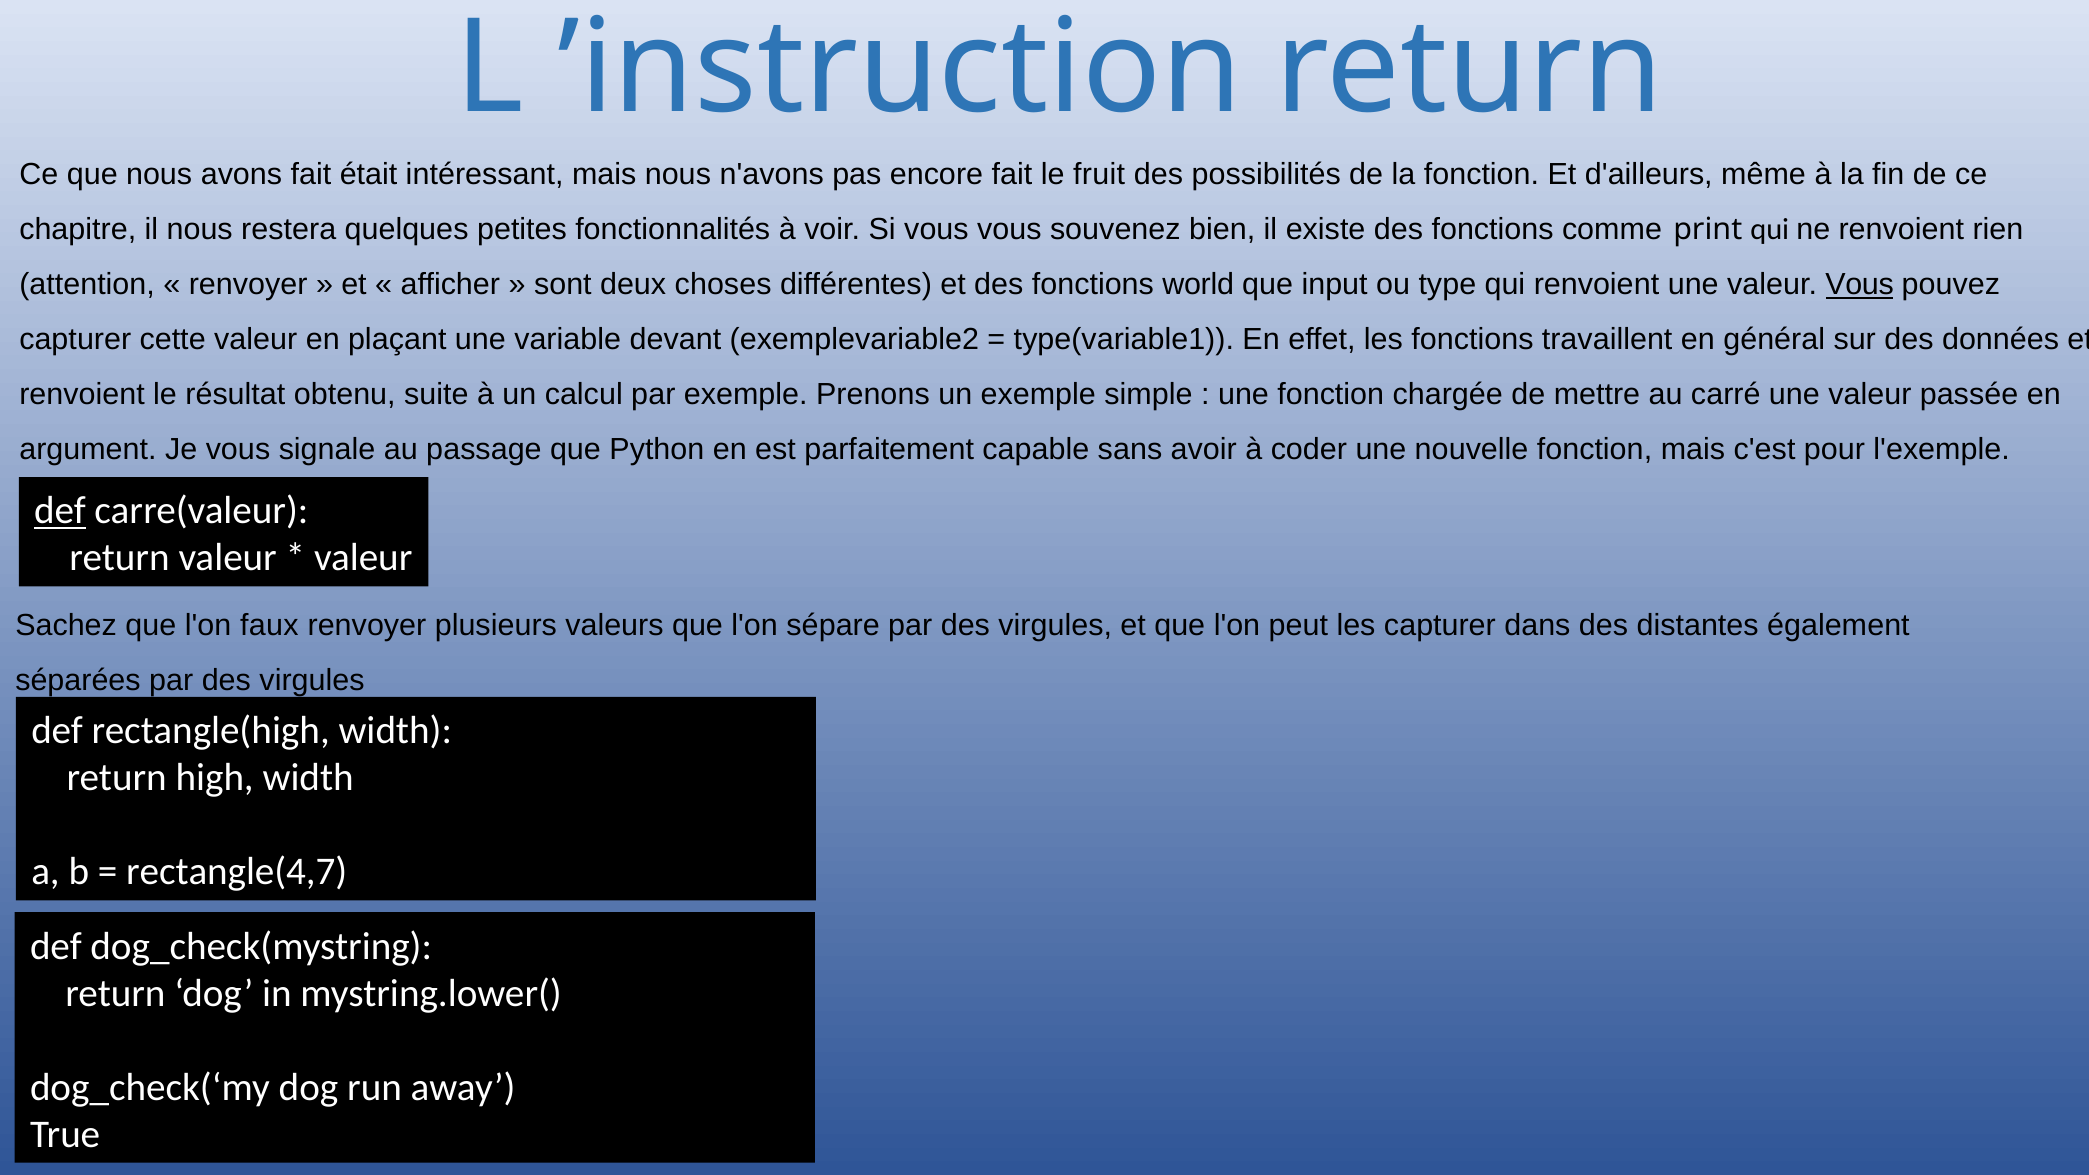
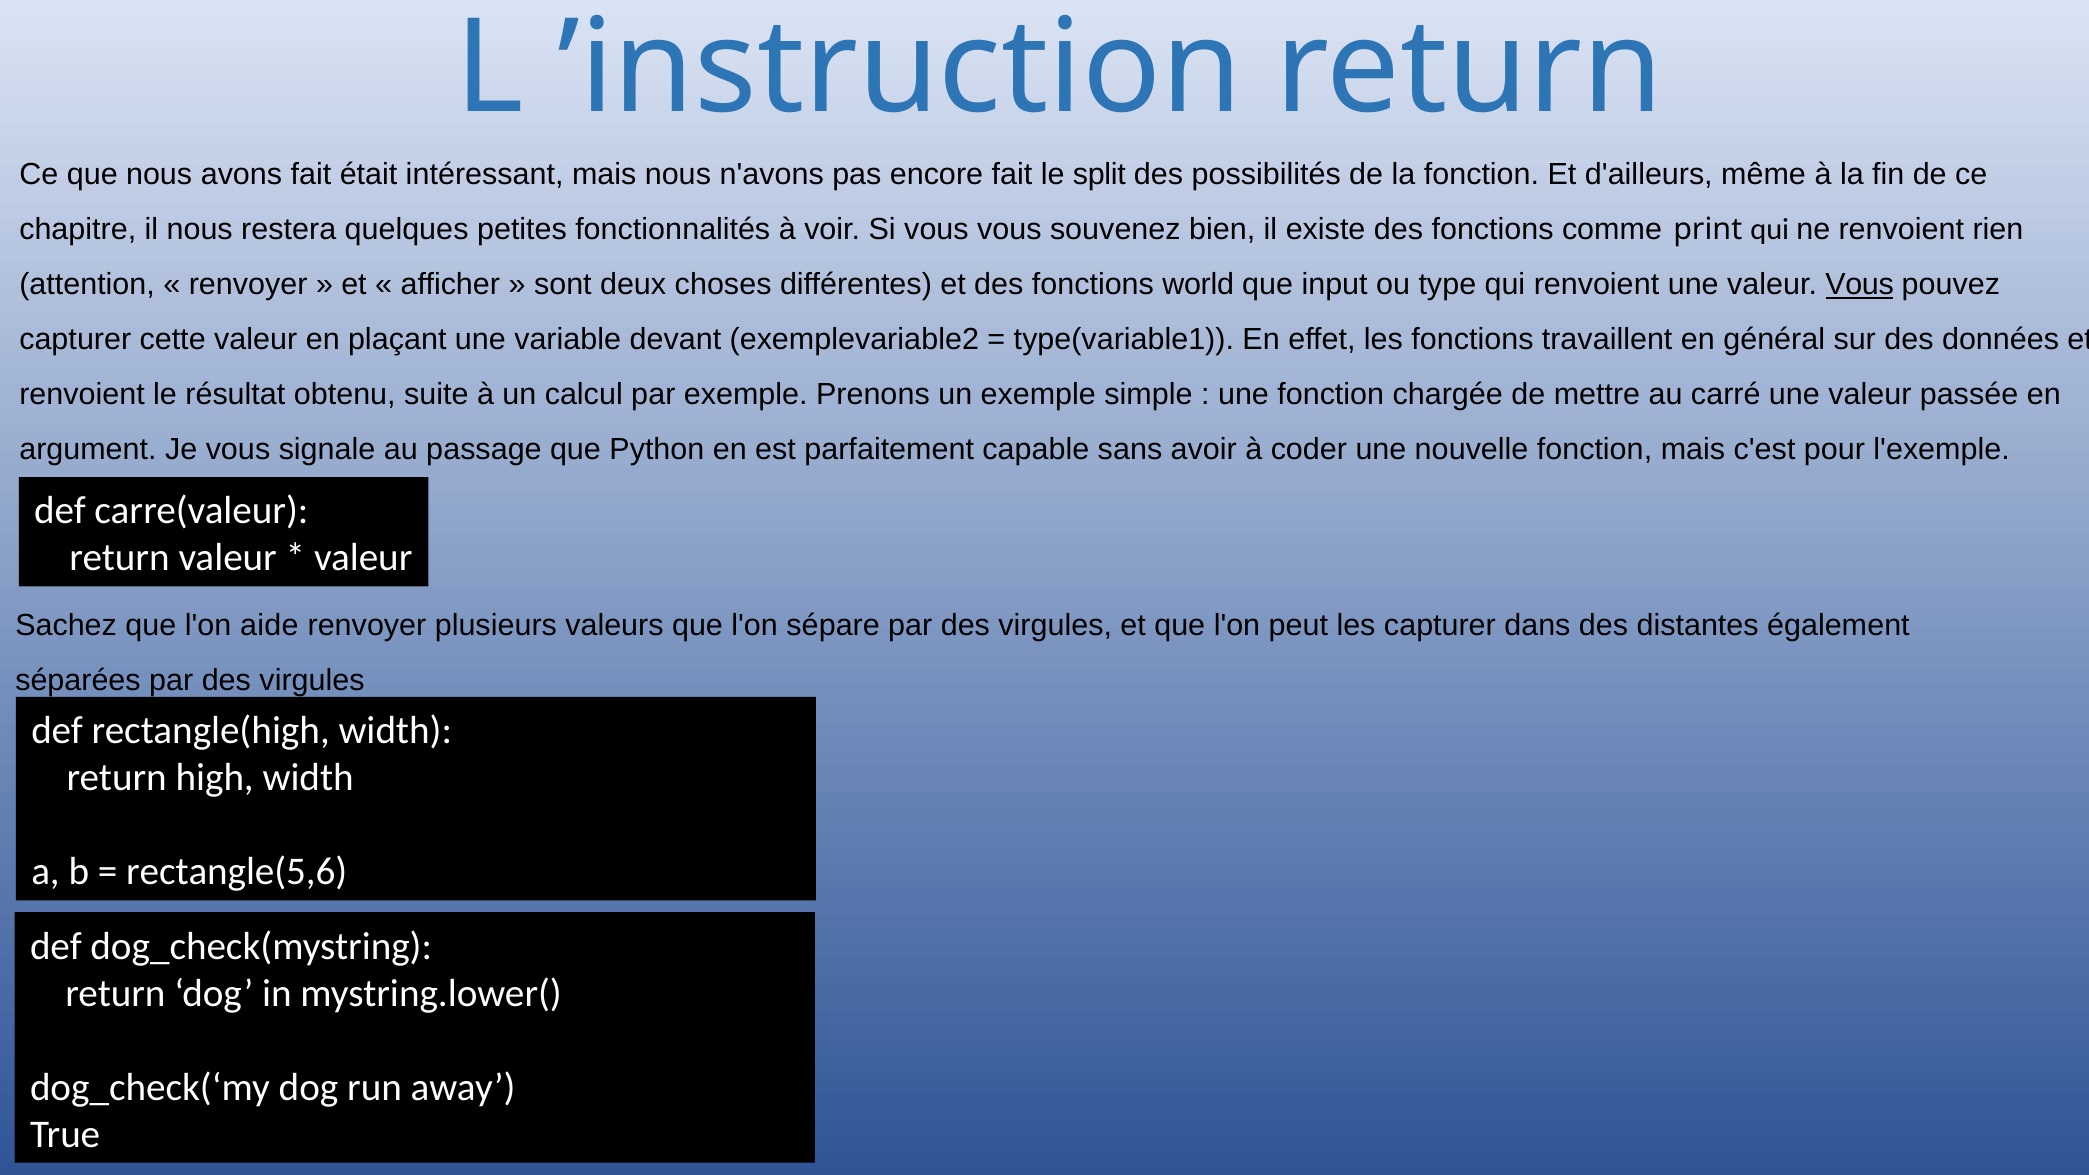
fruit: fruit -> split (1099, 175)
def underline: present -> none (60, 511)
faux: faux -> aide (269, 626)
rectangle(4,7: rectangle(4,7 -> rectangle(5,6 (237, 872)
